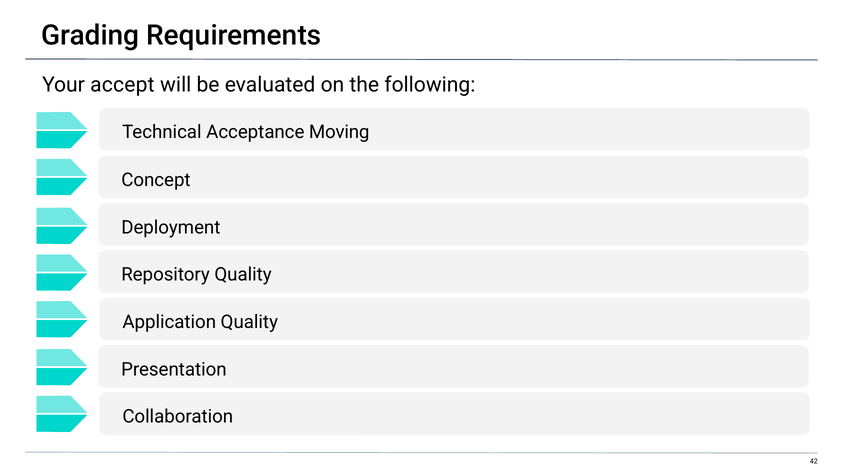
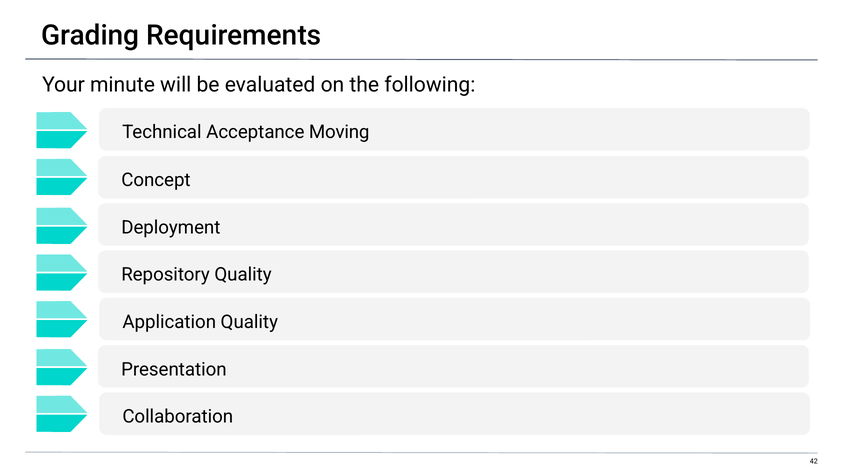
accept: accept -> minute (122, 85)
